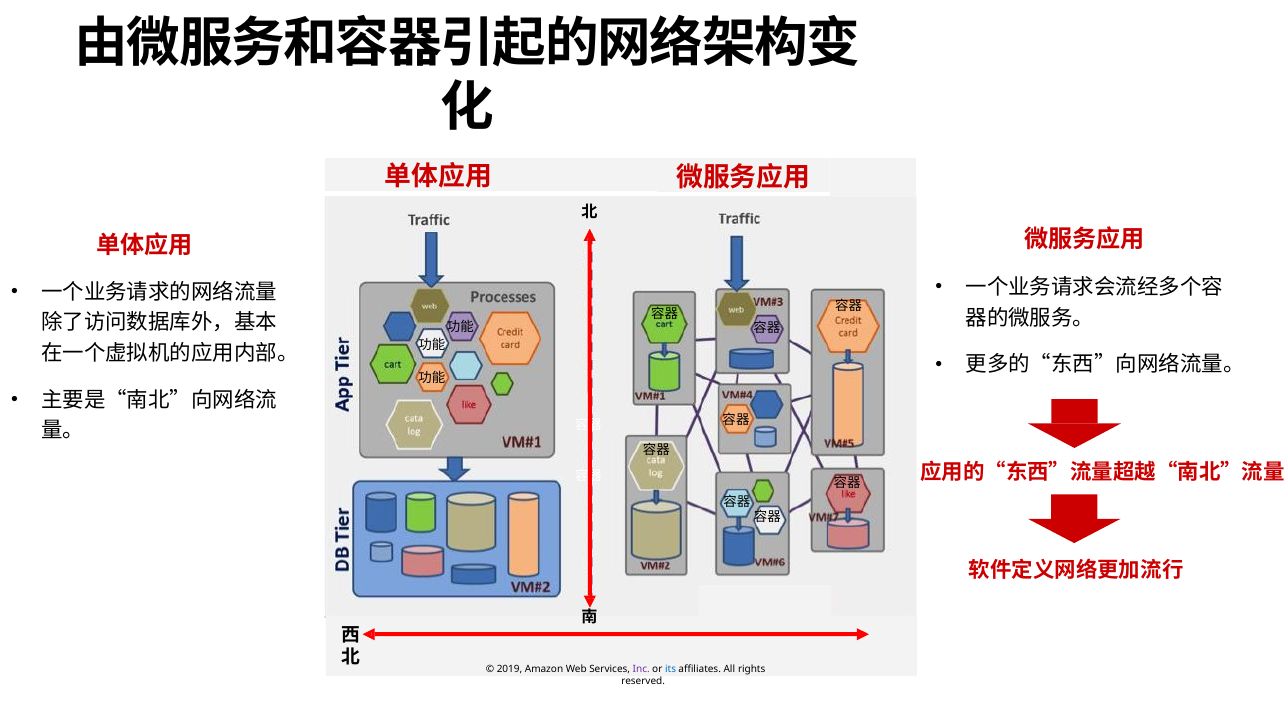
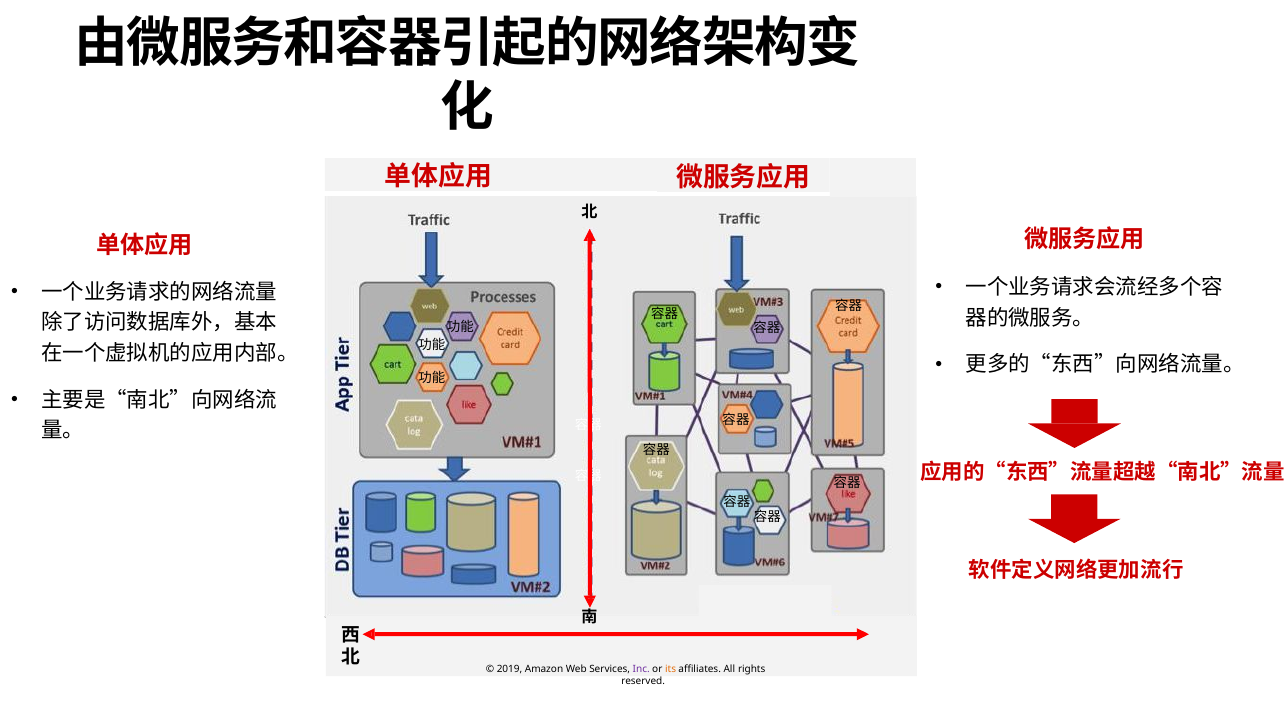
its colour: blue -> orange (671, 669)
